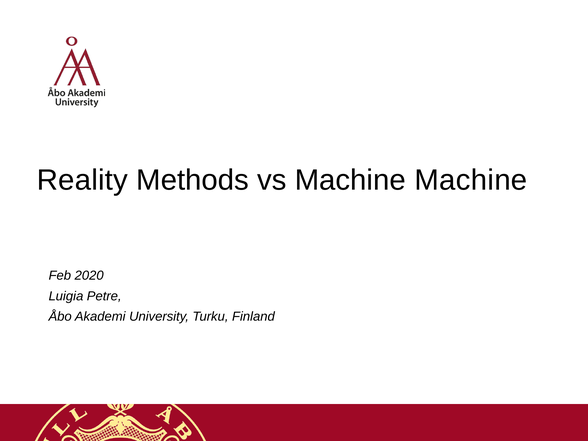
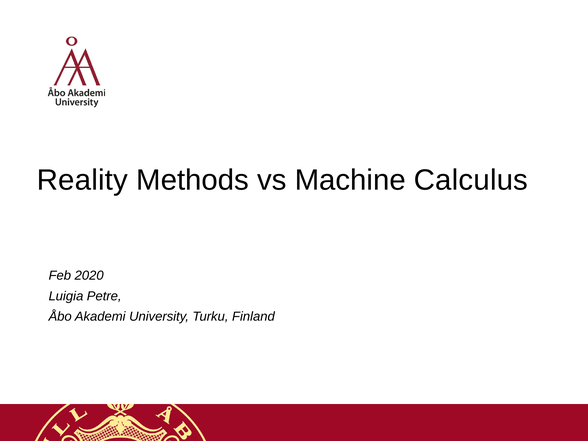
Machine Machine: Machine -> Calculus (471, 180)
